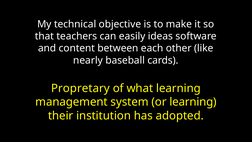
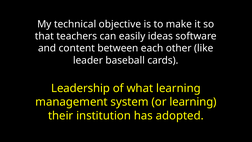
nearly: nearly -> leader (88, 60)
Propretary: Propretary -> Leadership (81, 88)
